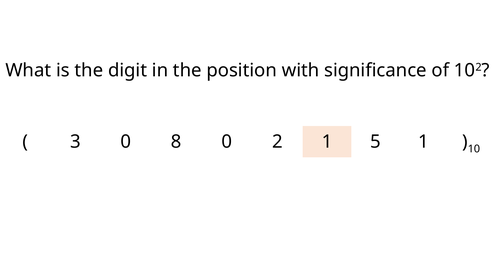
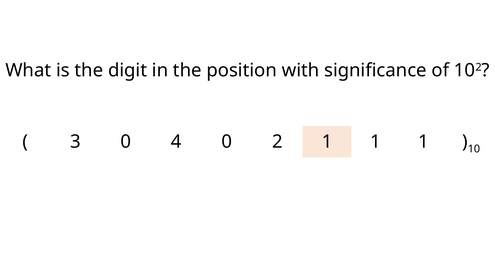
8: 8 -> 4 (176, 142)
2 1 5: 5 -> 1 (376, 142)
